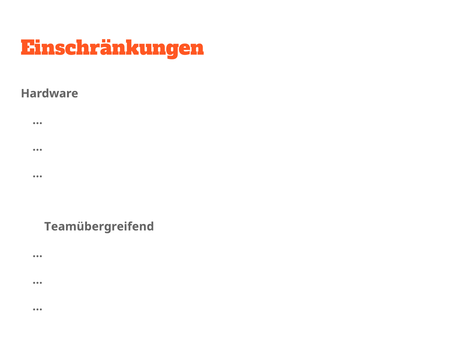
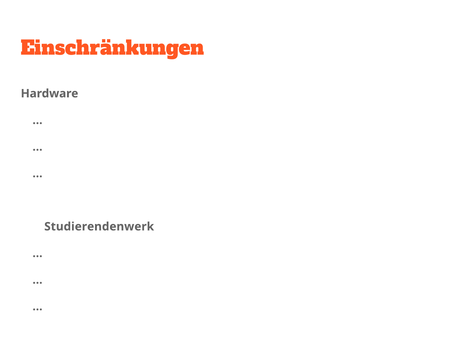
Teamübergreifend: Teamübergreifend -> Studierendenwerk (99, 227)
